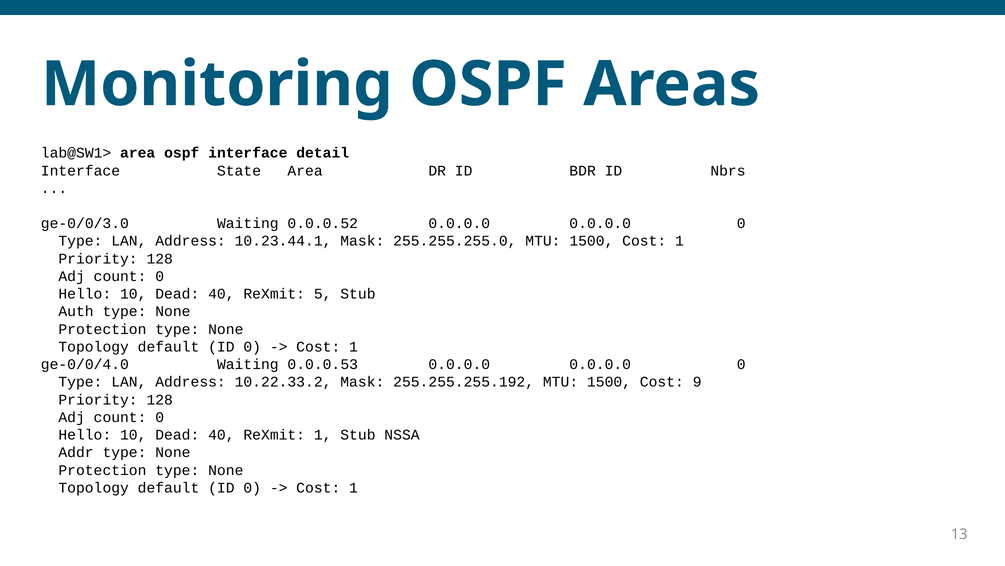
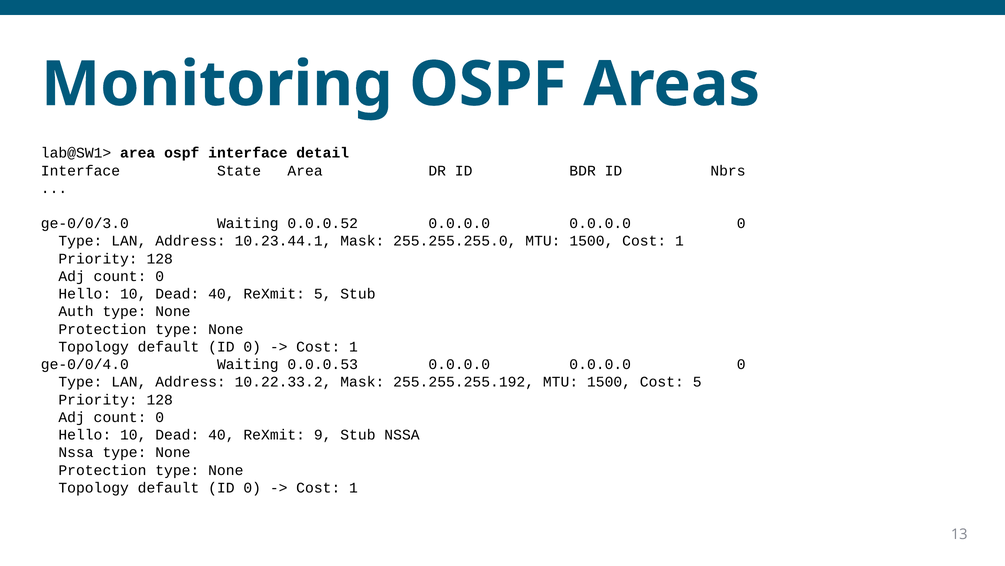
Cost 9: 9 -> 5 (697, 382)
ReXmit 1: 1 -> 9 (323, 434)
Addr: Addr -> Nssa (76, 452)
